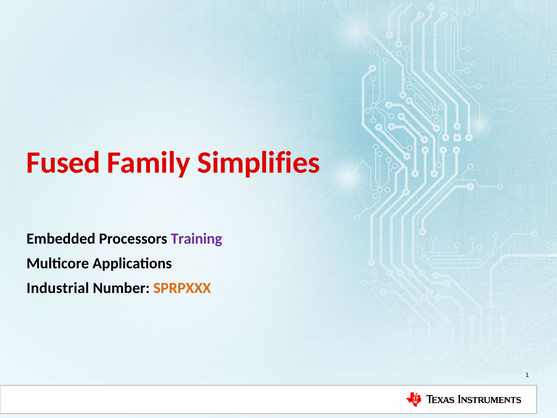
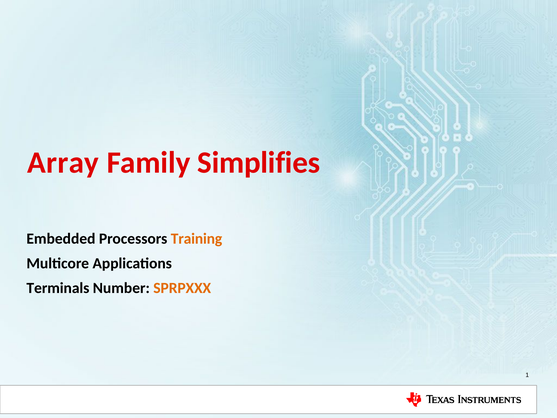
Fused: Fused -> Array (63, 162)
Training colour: purple -> orange (196, 238)
Industrial: Industrial -> Terminals (58, 288)
